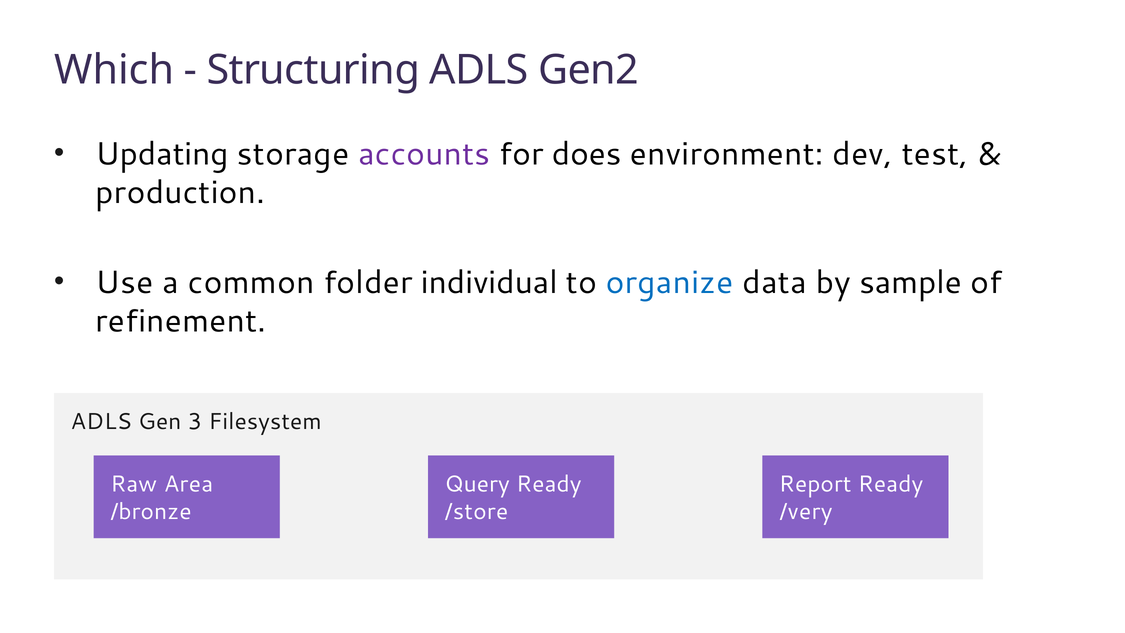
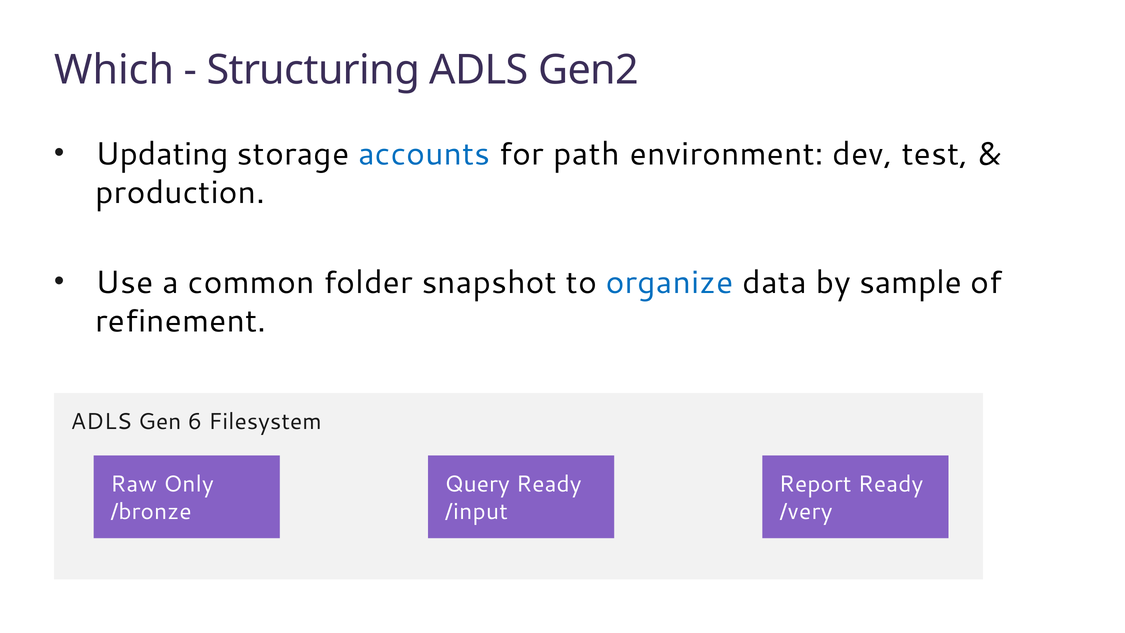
accounts colour: purple -> blue (424, 154)
does: does -> path (587, 154)
individual: individual -> snapshot (489, 283)
3: 3 -> 6 (195, 422)
Area: Area -> Only (189, 484)
/store: /store -> /input (476, 511)
